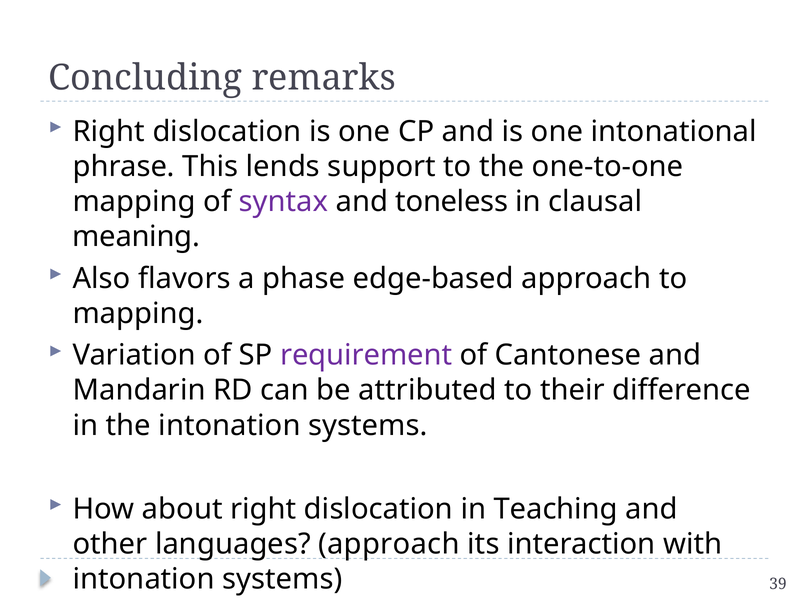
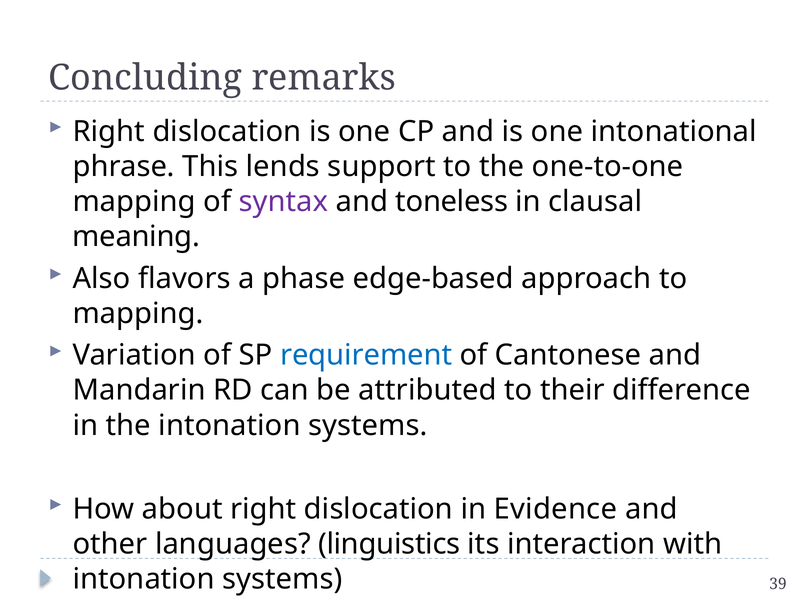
requirement colour: purple -> blue (366, 355)
Teaching: Teaching -> Evidence (556, 509)
languages approach: approach -> linguistics (389, 544)
